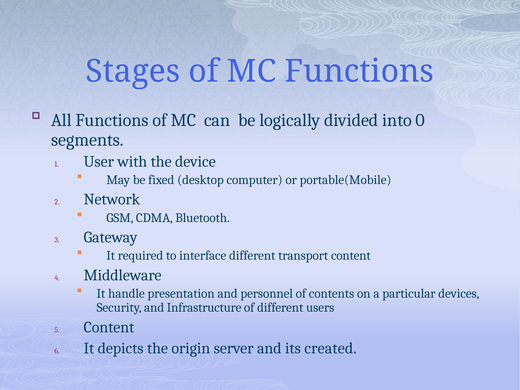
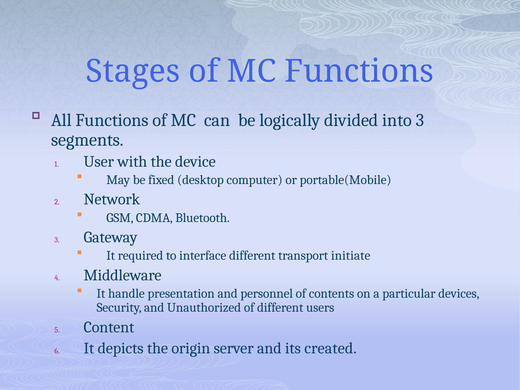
into 0: 0 -> 3 (420, 120)
transport content: content -> initiate (351, 256)
Infrastructure: Infrastructure -> Unauthorized (204, 308)
